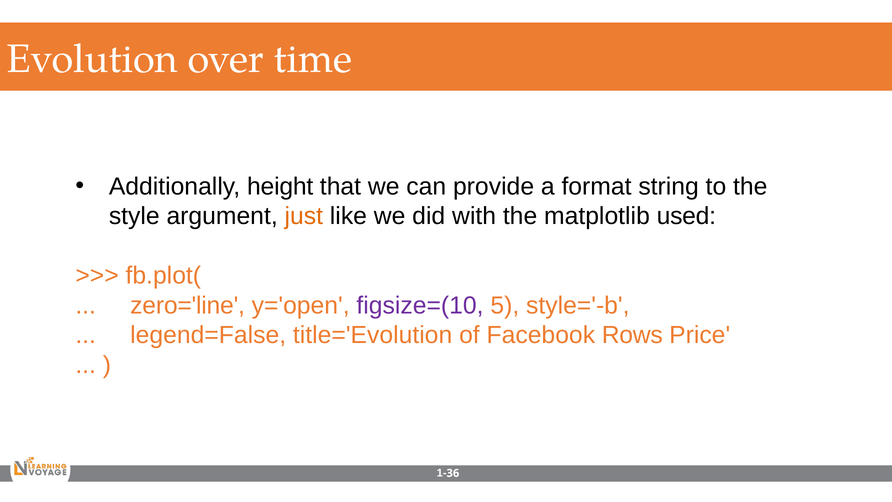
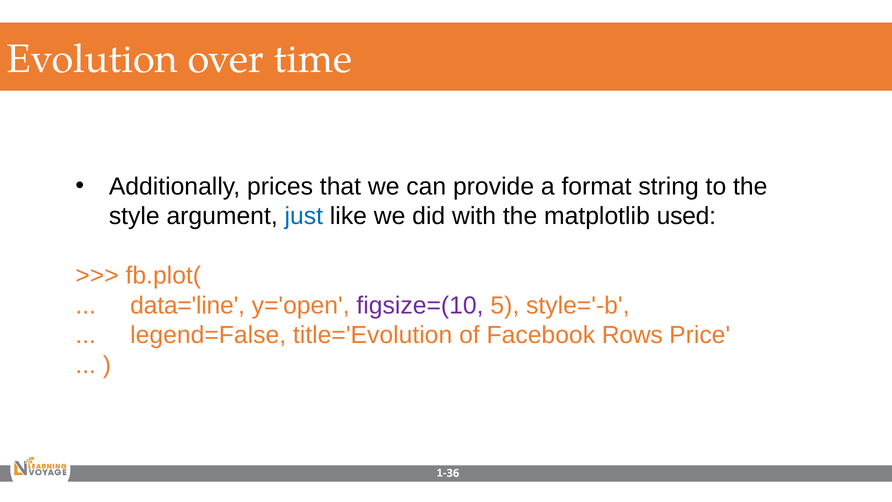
height: height -> prices (280, 186)
just colour: orange -> blue (304, 216)
zero='line: zero='line -> data='line (188, 305)
